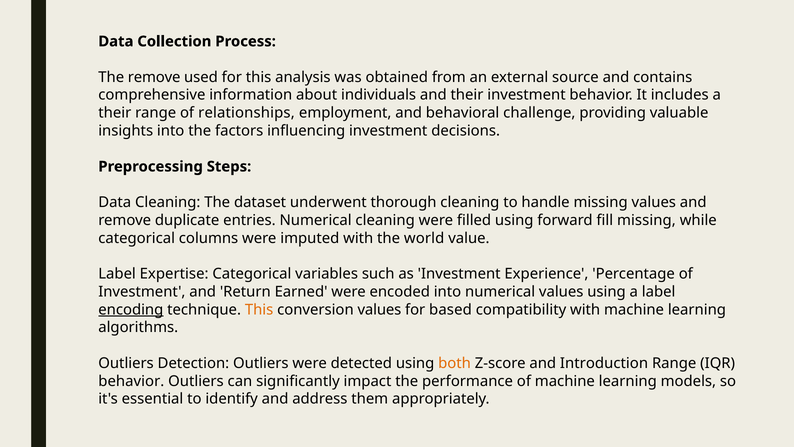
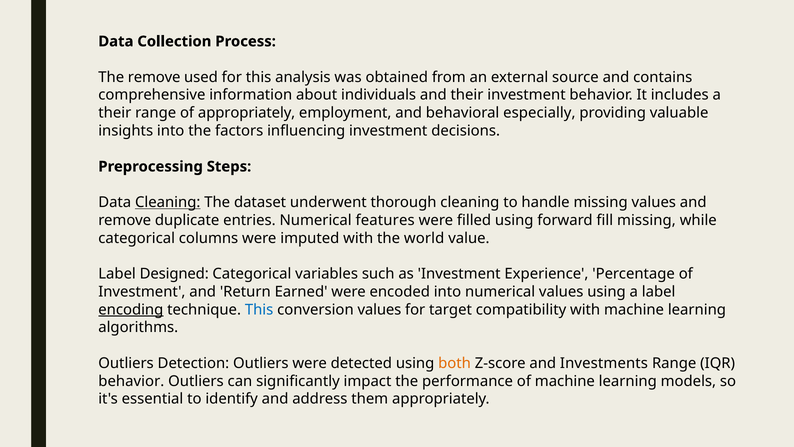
of relationships: relationships -> appropriately (247, 113)
challenge: challenge -> especially (539, 113)
Cleaning underline: none -> present (168, 202)
Numerical cleaning: cleaning -> features (385, 220)
Expertise: Expertise -> Designed (174, 274)
This colour: orange -> blue (259, 309)
based: based -> target (451, 309)
Introduction: Introduction -> Investments (604, 363)
